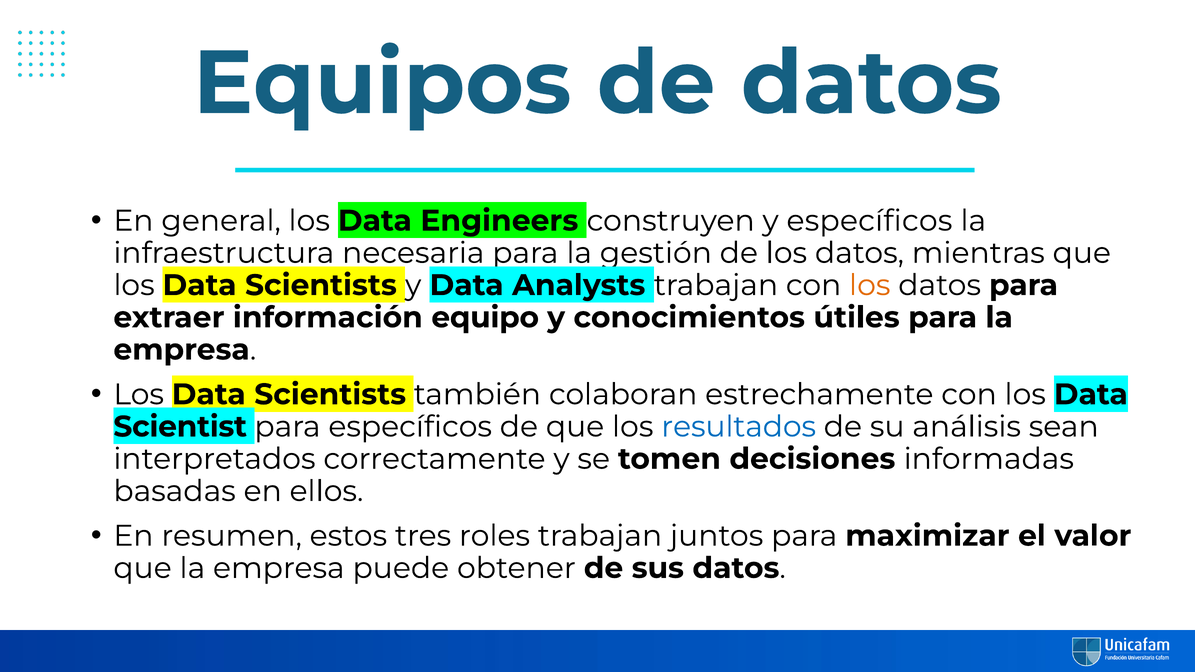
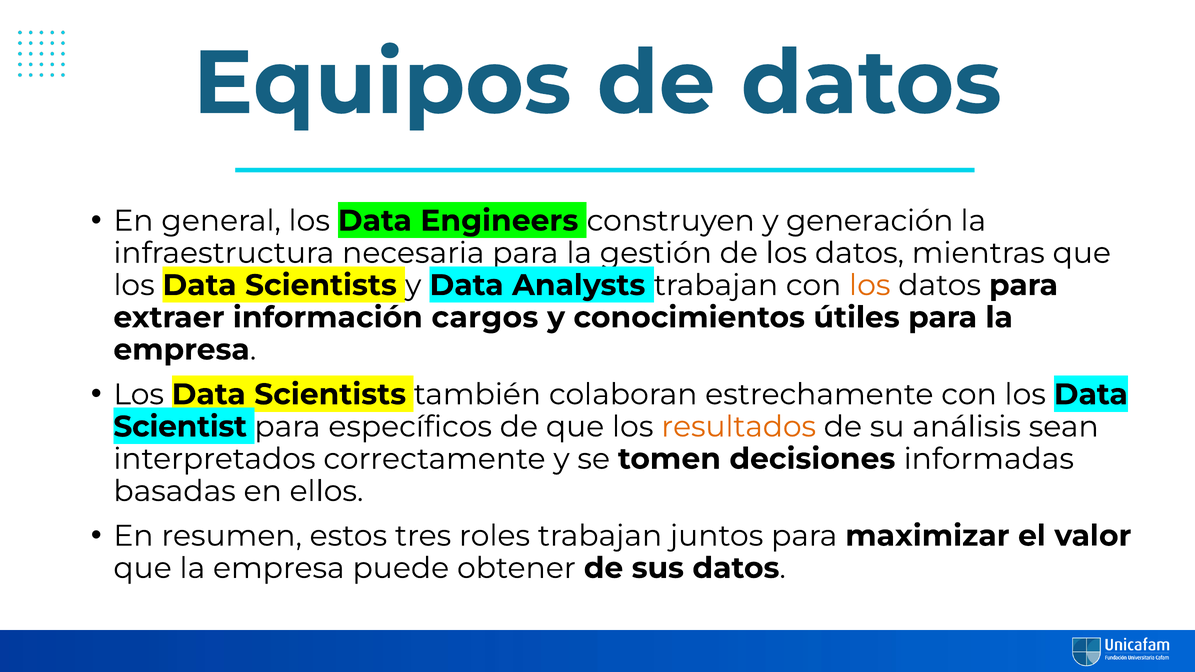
y específicos: específicos -> generación (870, 221)
equipo: equipo -> cargos (485, 318)
resultados colour: blue -> orange (739, 427)
